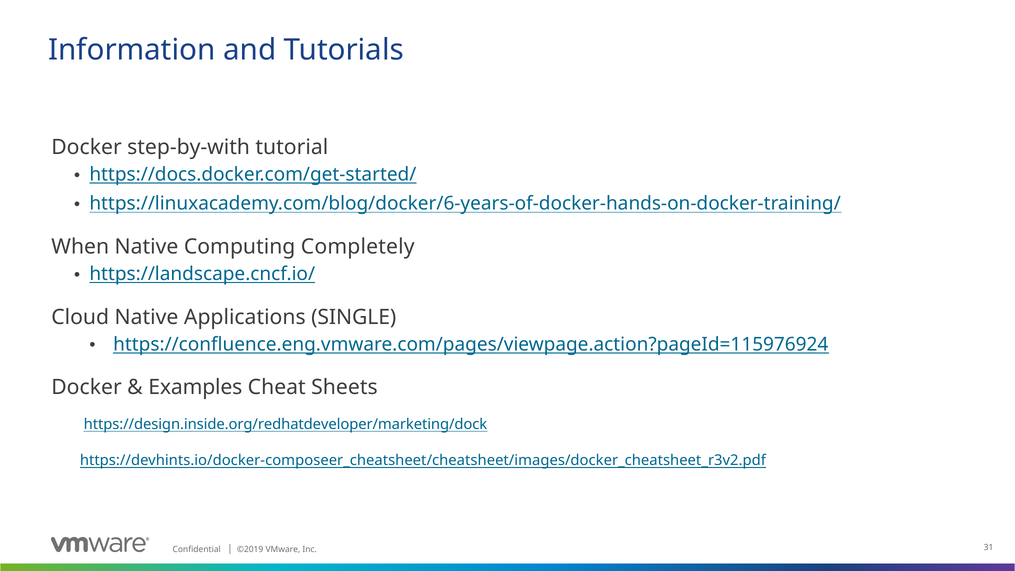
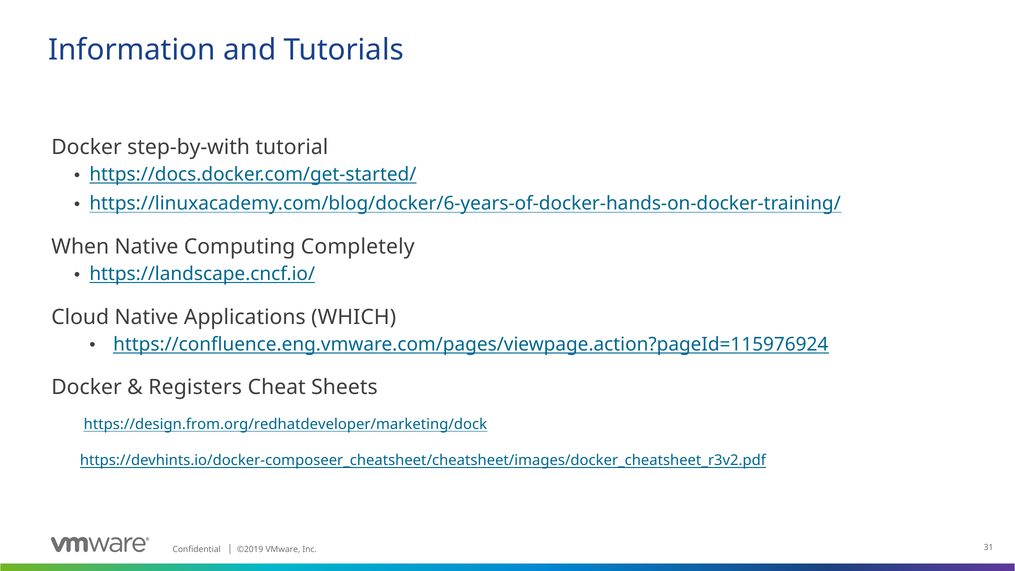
SINGLE: SINGLE -> WHICH (354, 317)
Examples: Examples -> Registers (195, 387)
https://design.inside.org/redhatdeveloper/marketing/dock: https://design.inside.org/redhatdeveloper/marketing/dock -> https://design.from.org/redhatdeveloper/marketing/dock (285, 424)
